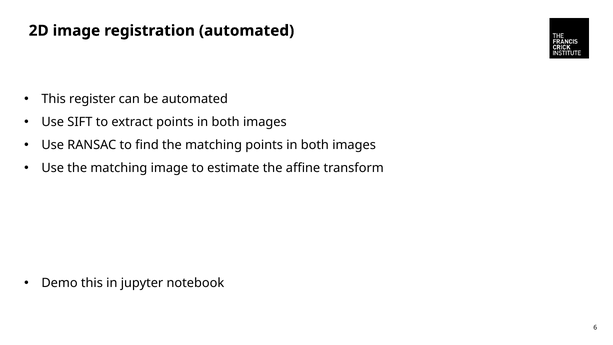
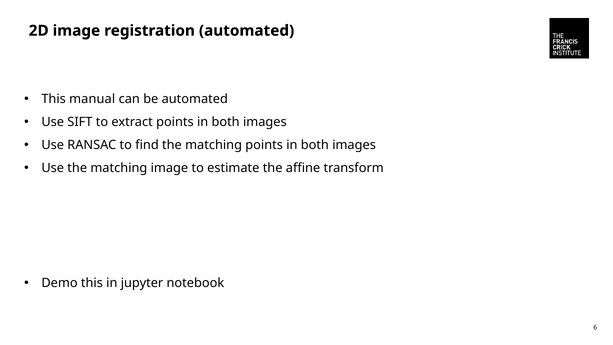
register: register -> manual (92, 99)
